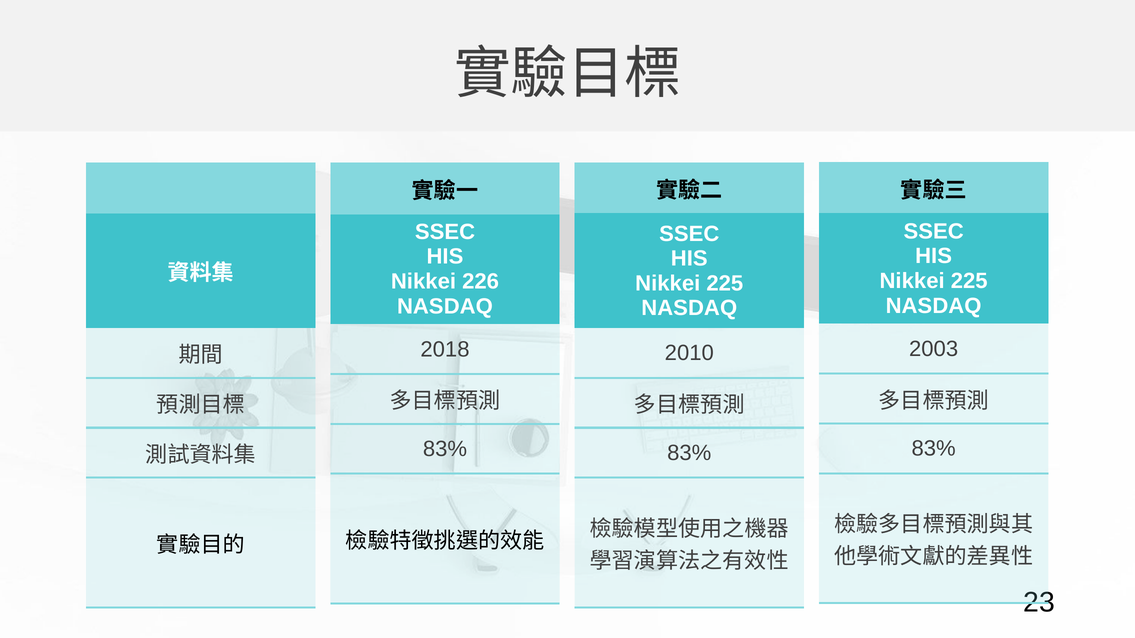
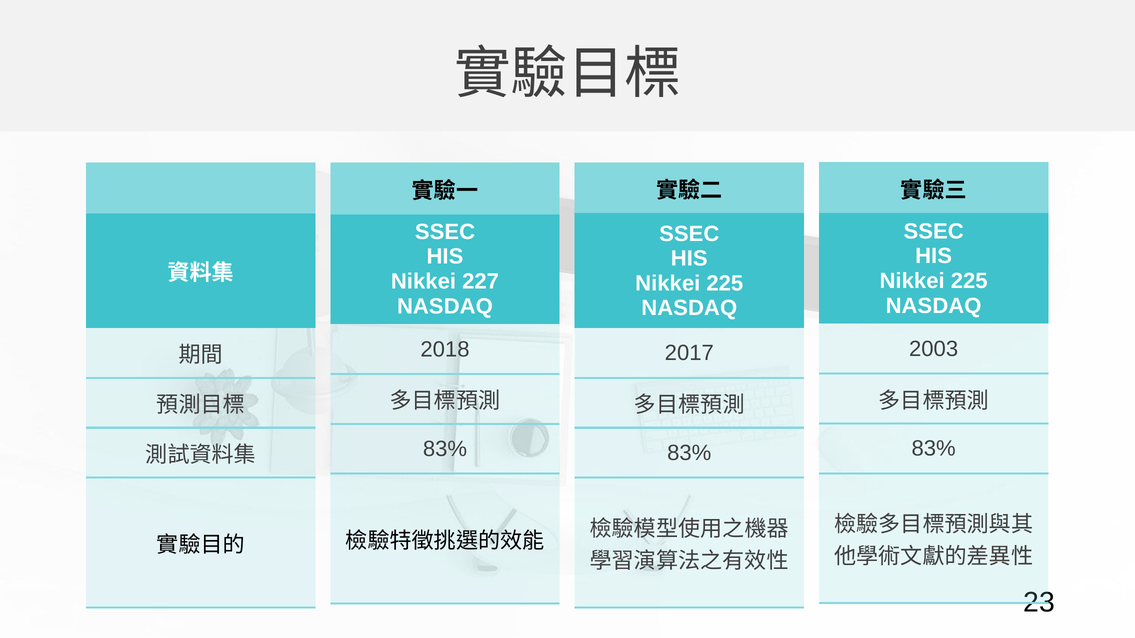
226: 226 -> 227 (481, 282)
2010: 2010 -> 2017 (689, 353)
